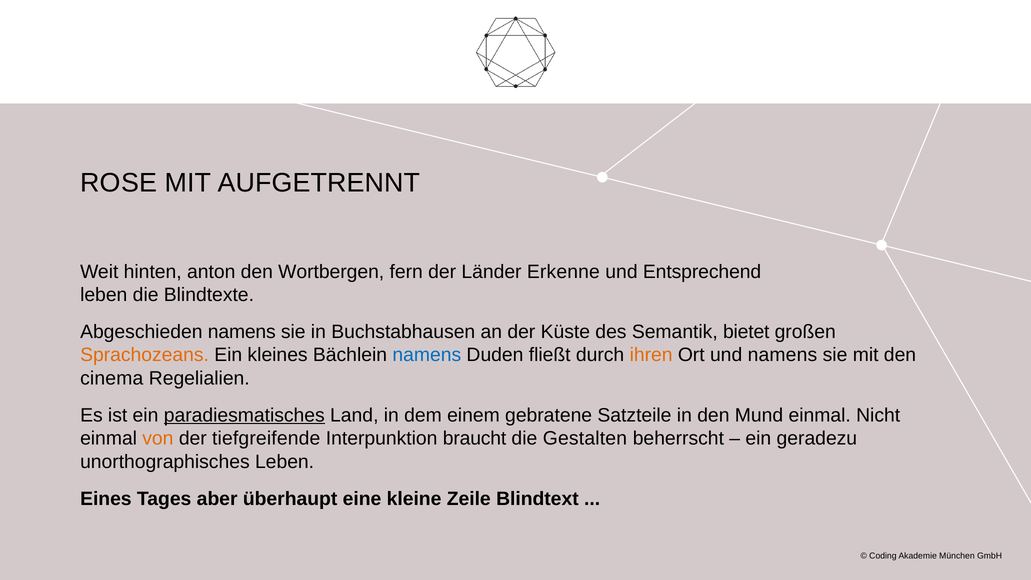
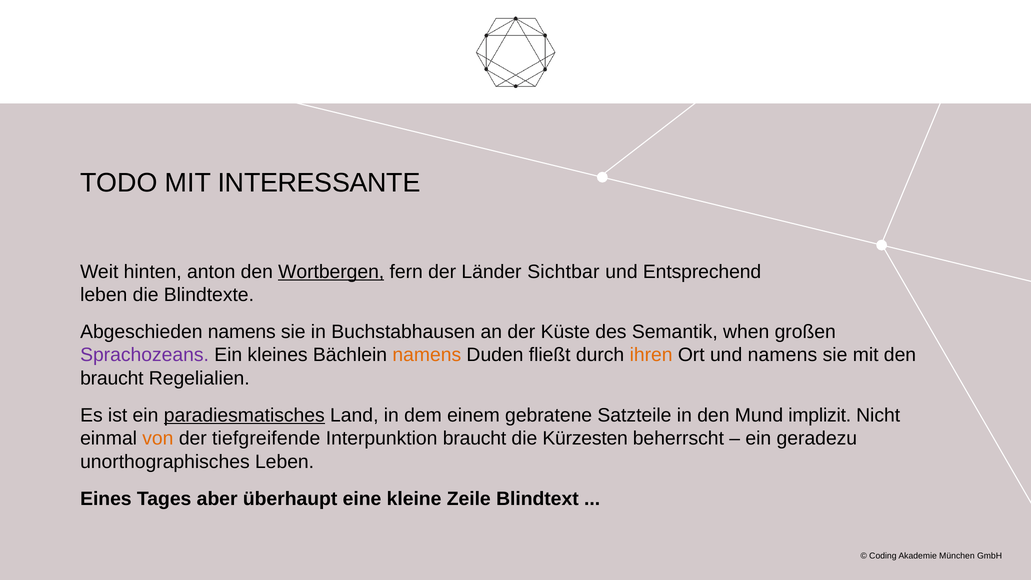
ROSE: ROSE -> TODO (119, 183)
AUFGETRENNT: AUFGETRENNT -> INTERESSANTE (319, 183)
Wortbergen underline: none -> present (331, 272)
Erkenne: Erkenne -> Sichtbar (563, 272)
bietet: bietet -> when (746, 332)
Sprachozeans colour: orange -> purple (145, 355)
namens colour: blue -> orange (427, 355)
cinema: cinema -> braucht (112, 378)
Mund einmal: einmal -> implizit (820, 415)
Gestalten: Gestalten -> Kürzesten (585, 438)
